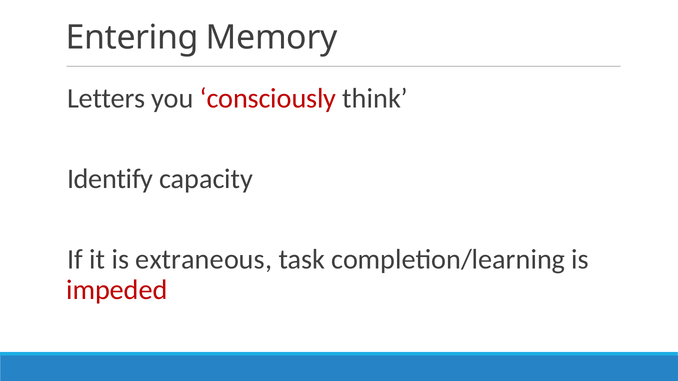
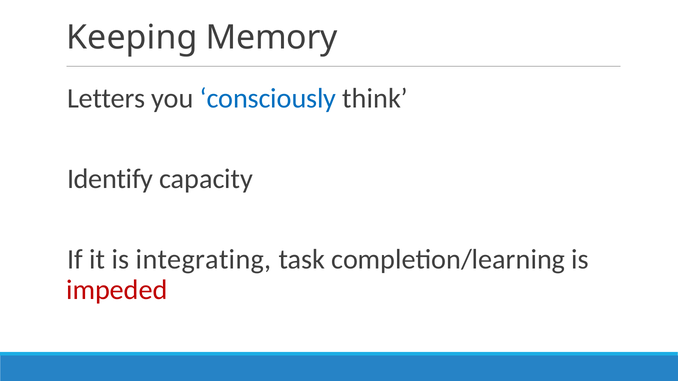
Entering: Entering -> Keeping (132, 38)
consciously colour: red -> blue (268, 98)
extraneous: extraneous -> integrating (204, 260)
